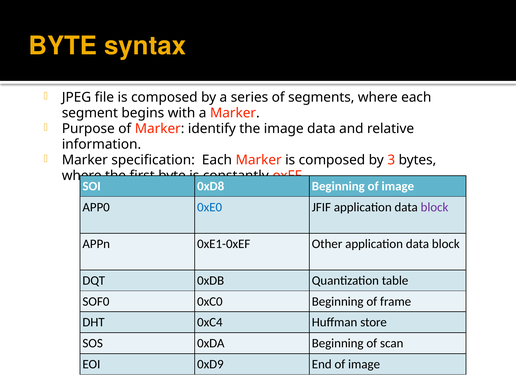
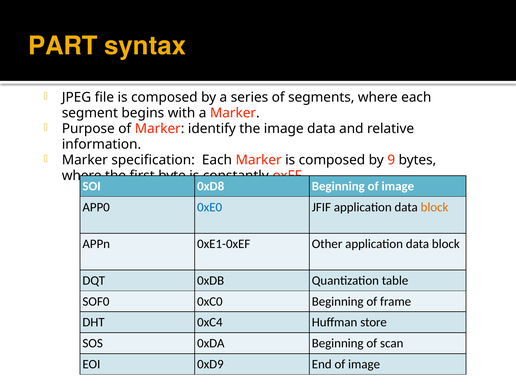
BYTE: BYTE -> PART (63, 46)
3: 3 -> 9 (391, 160)
block colour: purple -> orange (435, 207)
